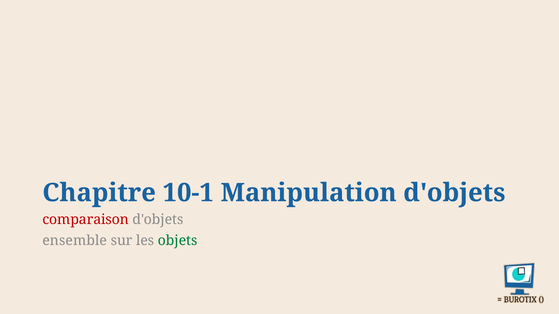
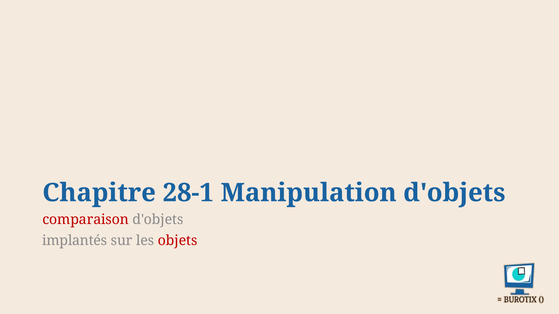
10-1: 10-1 -> 28-1 (188, 193)
ensemble: ensemble -> implantés (75, 241)
objets colour: green -> red (178, 241)
